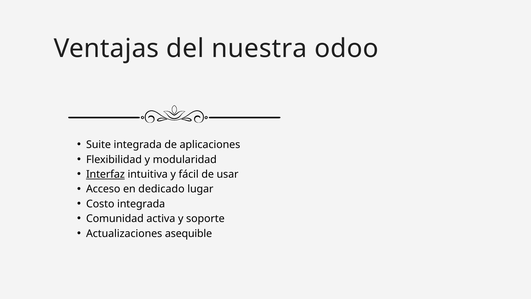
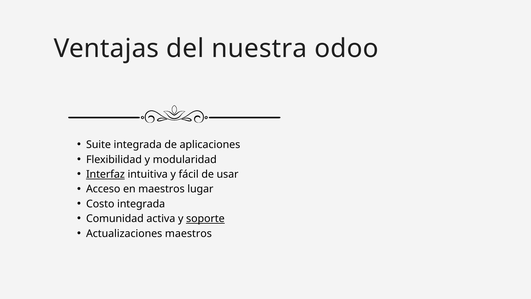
en dedicado: dedicado -> maestros (162, 189)
soporte underline: none -> present (205, 219)
Actualizaciones asequible: asequible -> maestros (188, 233)
